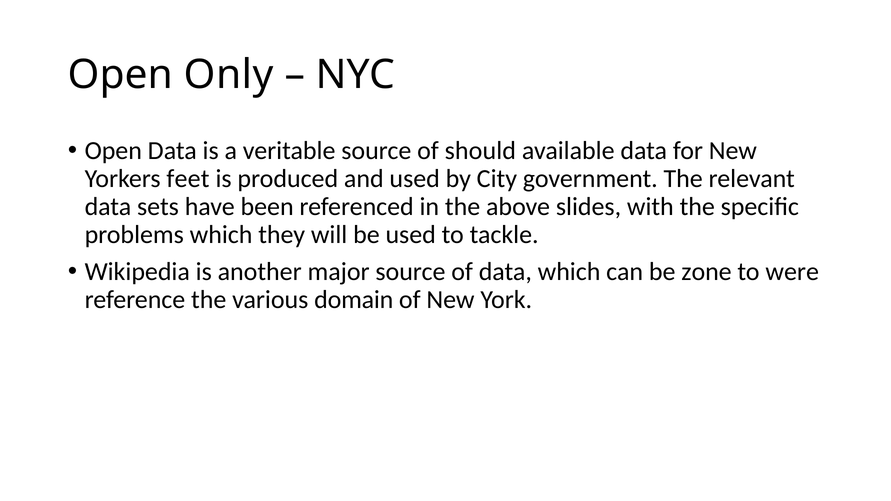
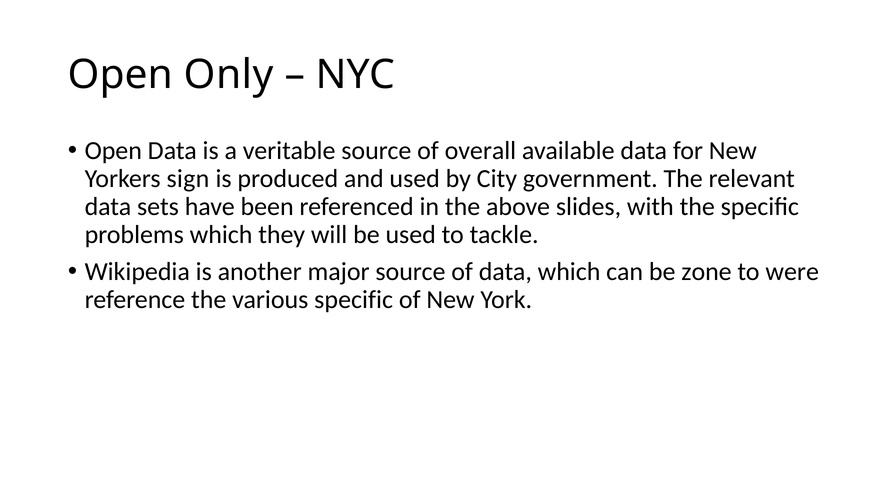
should: should -> overall (480, 151)
feet: feet -> sign (188, 179)
various domain: domain -> specific (354, 300)
